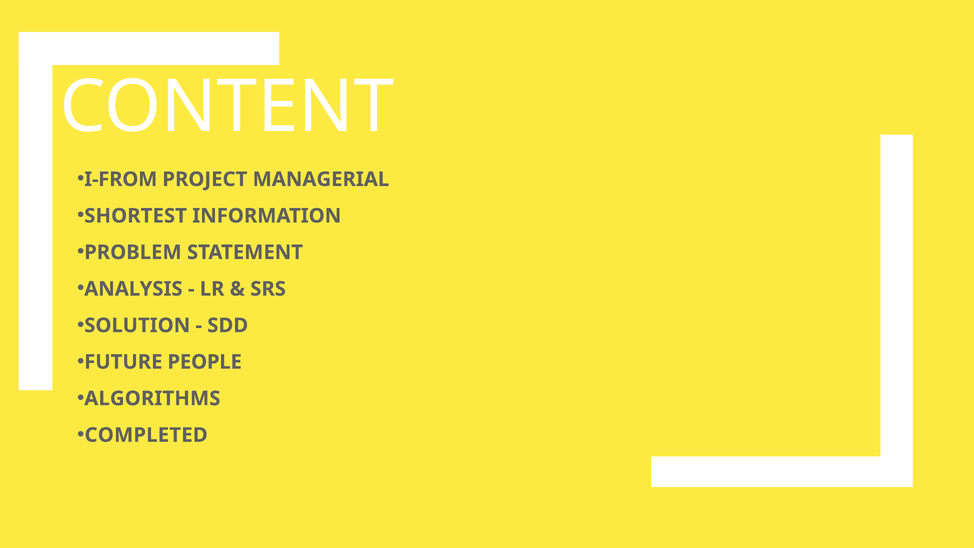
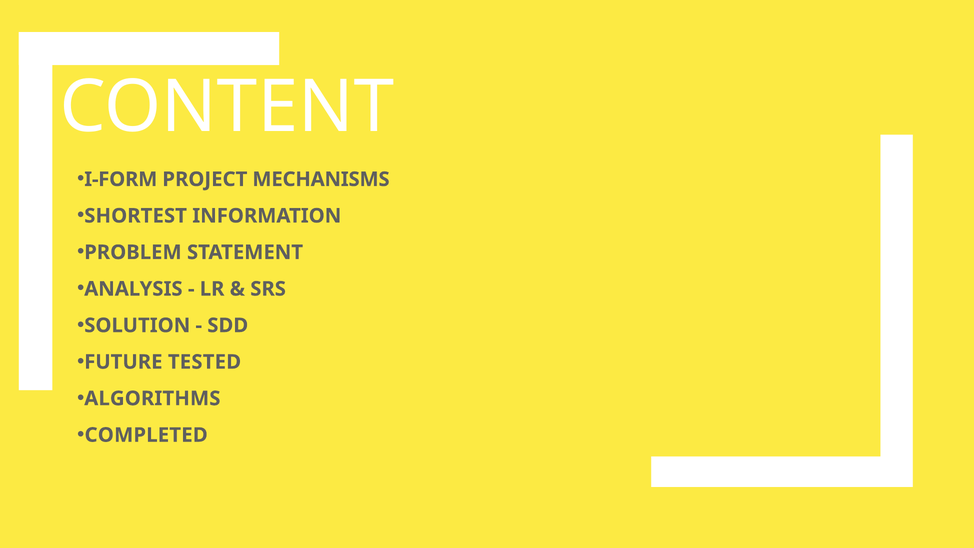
I-FROM: I-FROM -> I-FORM (121, 179)
MANAGERIAL: MANAGERIAL -> MECHANISMS (321, 179)
PEOPLE: PEOPLE -> TESTED (204, 362)
